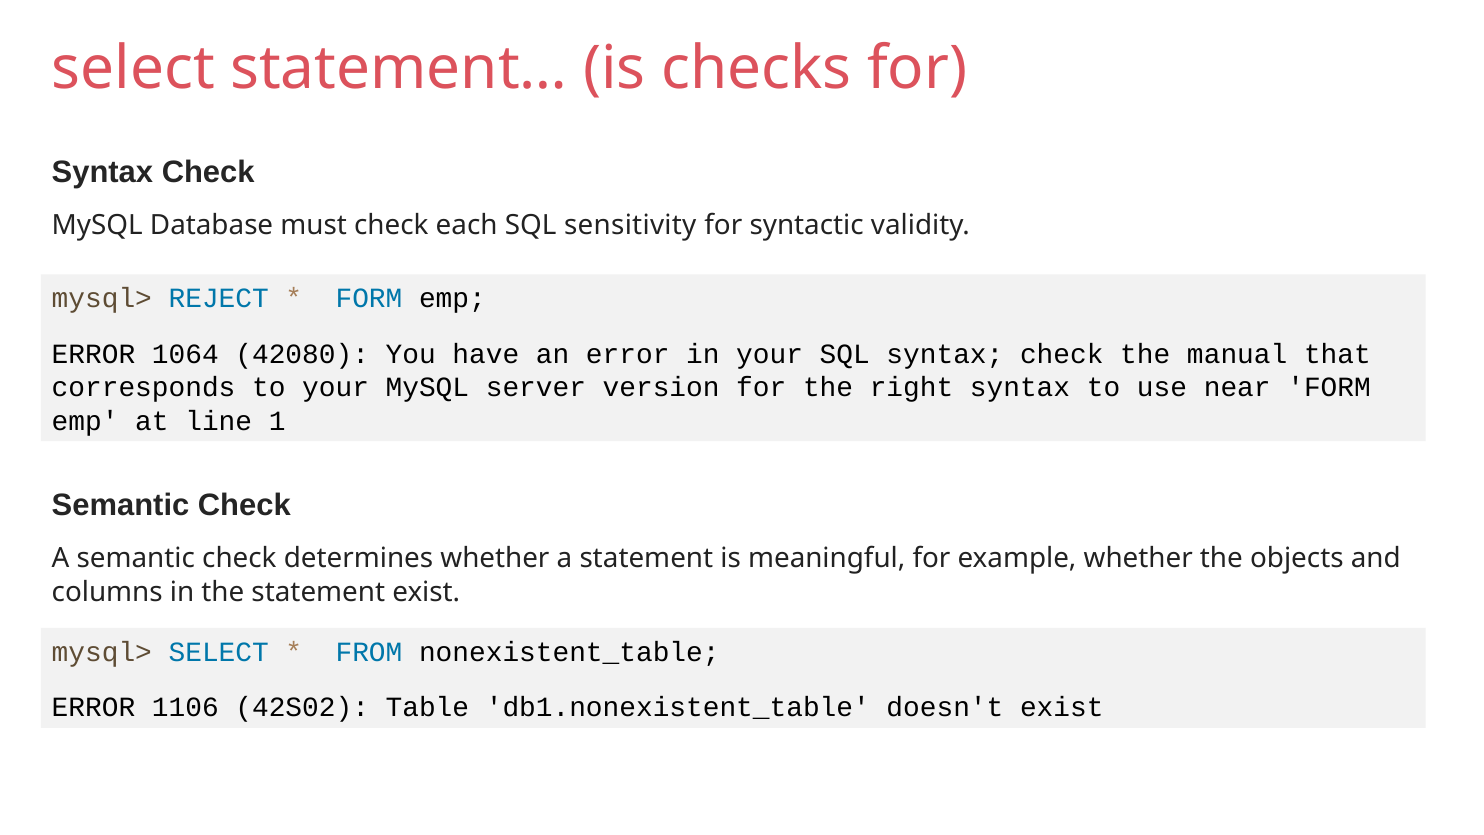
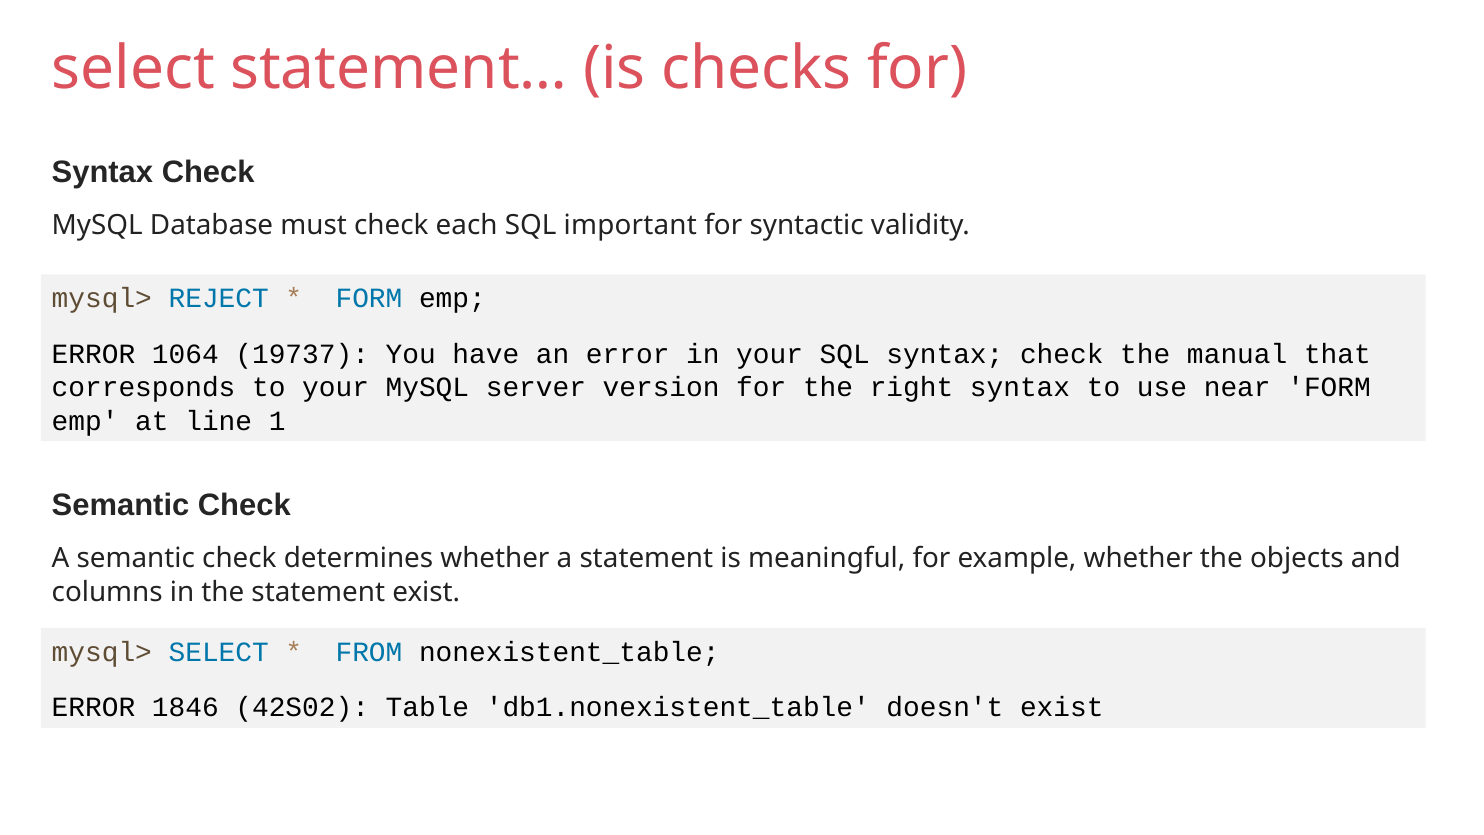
sensitivity: sensitivity -> important (630, 225)
42080: 42080 -> 19737 (302, 354)
1106: 1106 -> 1846 (185, 707)
